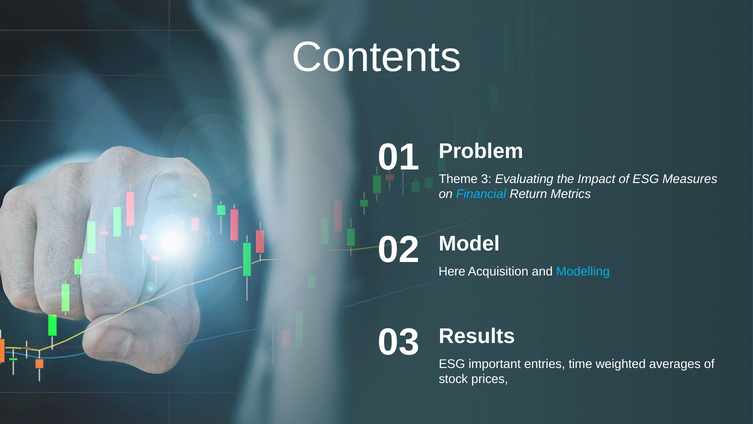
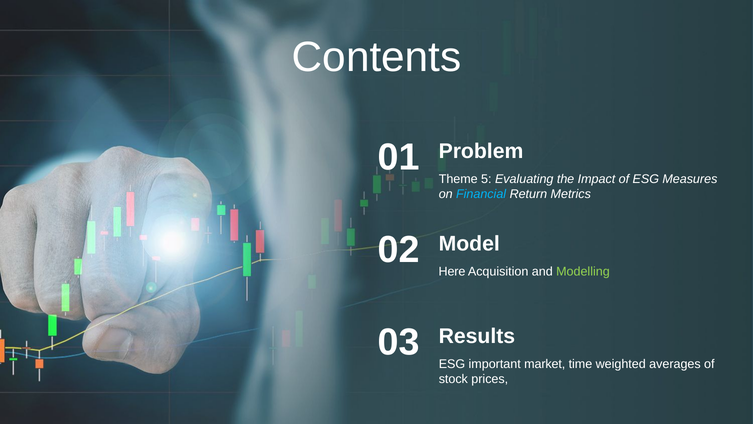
3: 3 -> 5 (486, 179)
Modelling colour: light blue -> light green (583, 271)
entries: entries -> market (545, 363)
